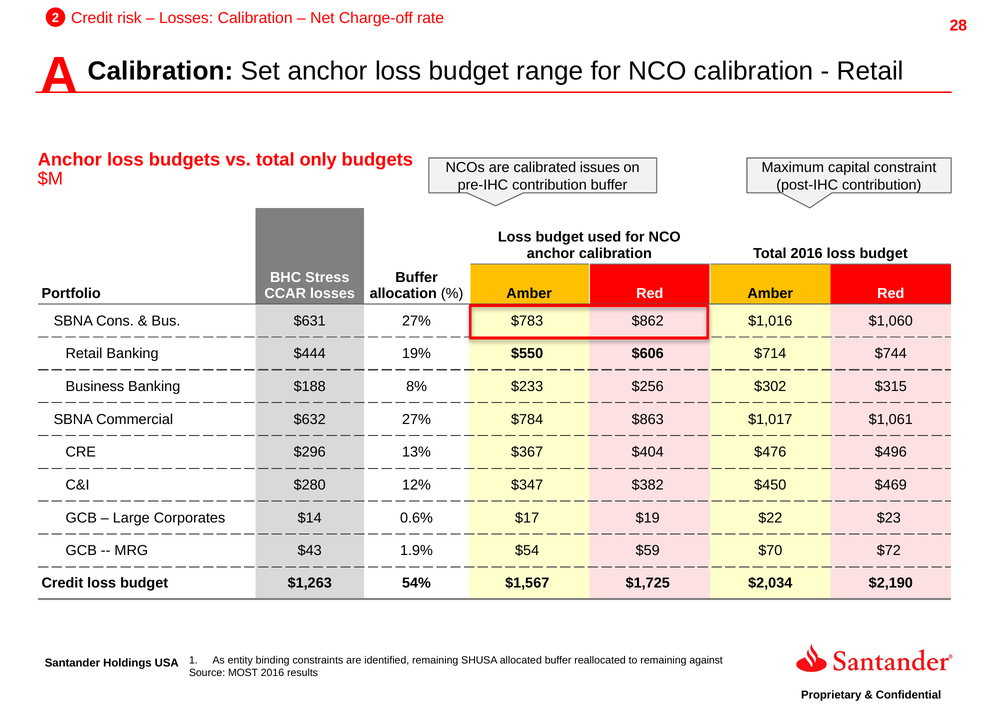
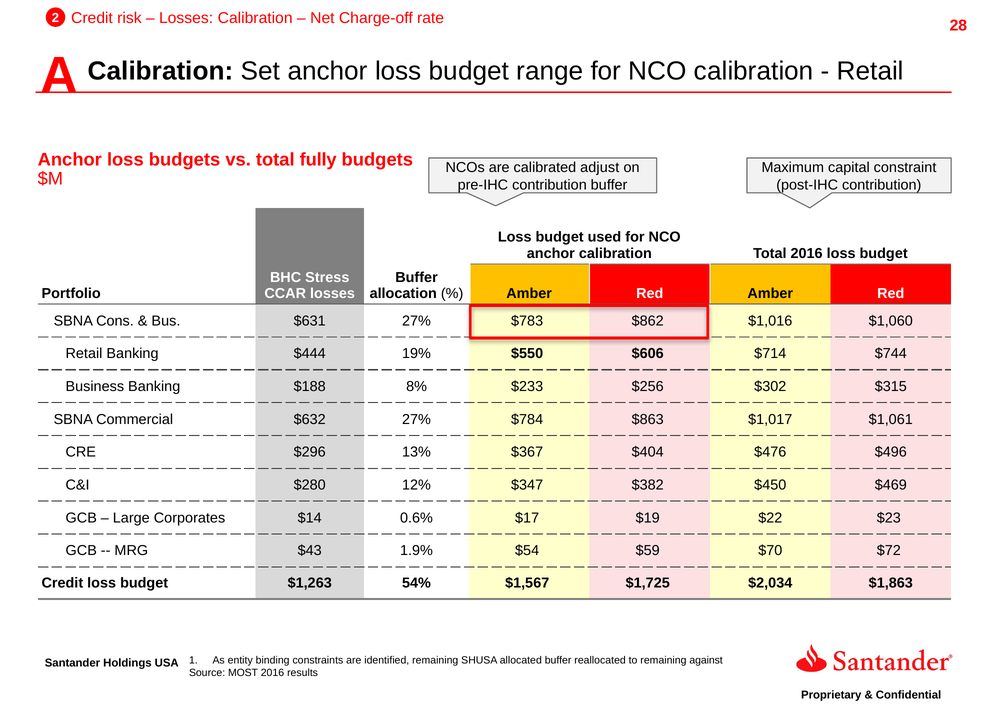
only: only -> fully (318, 160)
issues: issues -> adjust (600, 168)
$2,190: $2,190 -> $1,863 (891, 583)
